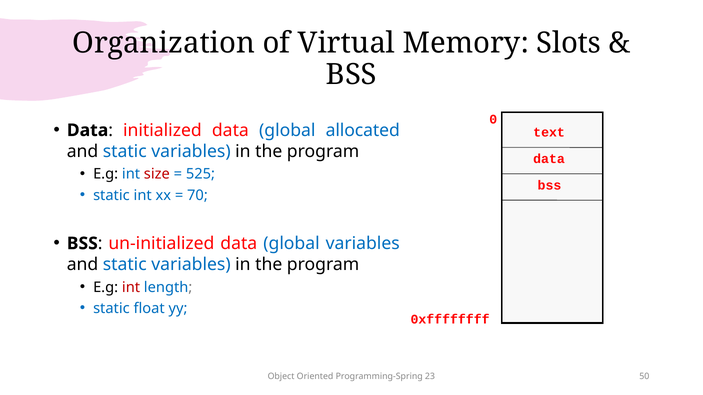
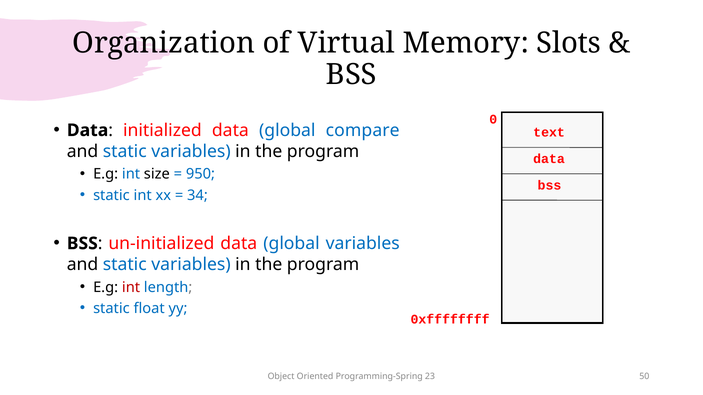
allocated: allocated -> compare (363, 130)
size colour: red -> black (157, 174)
525: 525 -> 950 (200, 174)
70: 70 -> 34 (197, 196)
